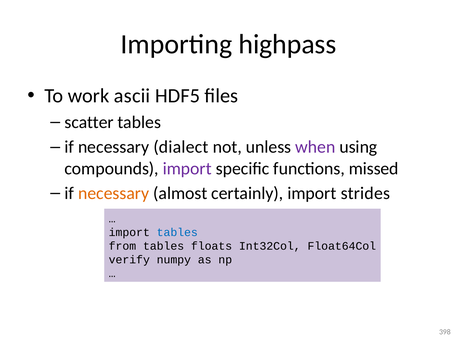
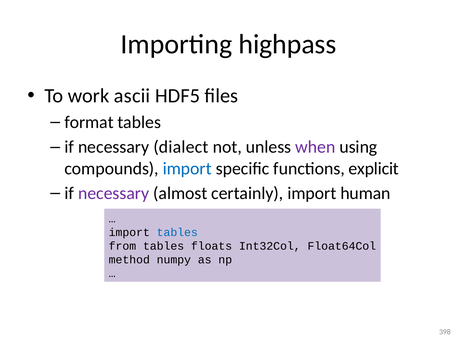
scatter: scatter -> format (89, 122)
import colour: purple -> blue (187, 168)
missed: missed -> explicit (374, 168)
necessary colour: orange -> purple (114, 193)
strides: strides -> human (365, 193)
verify: verify -> method (129, 260)
